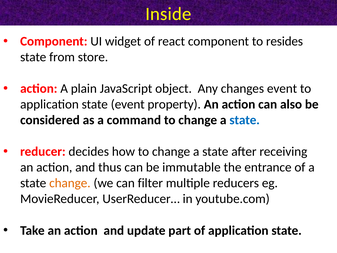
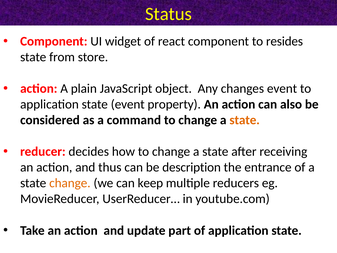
Inside: Inside -> Status (169, 14)
state colour: blue -> orange (245, 120)
immutable: immutable -> description (192, 167)
filter: filter -> keep (150, 183)
